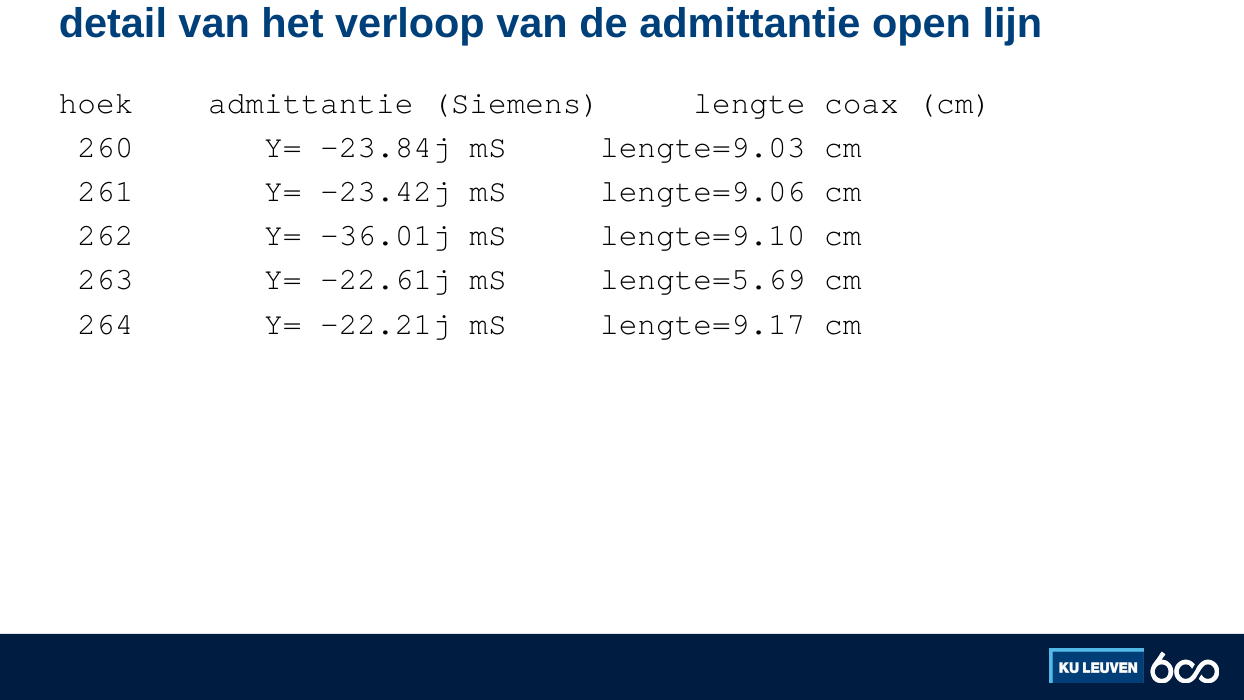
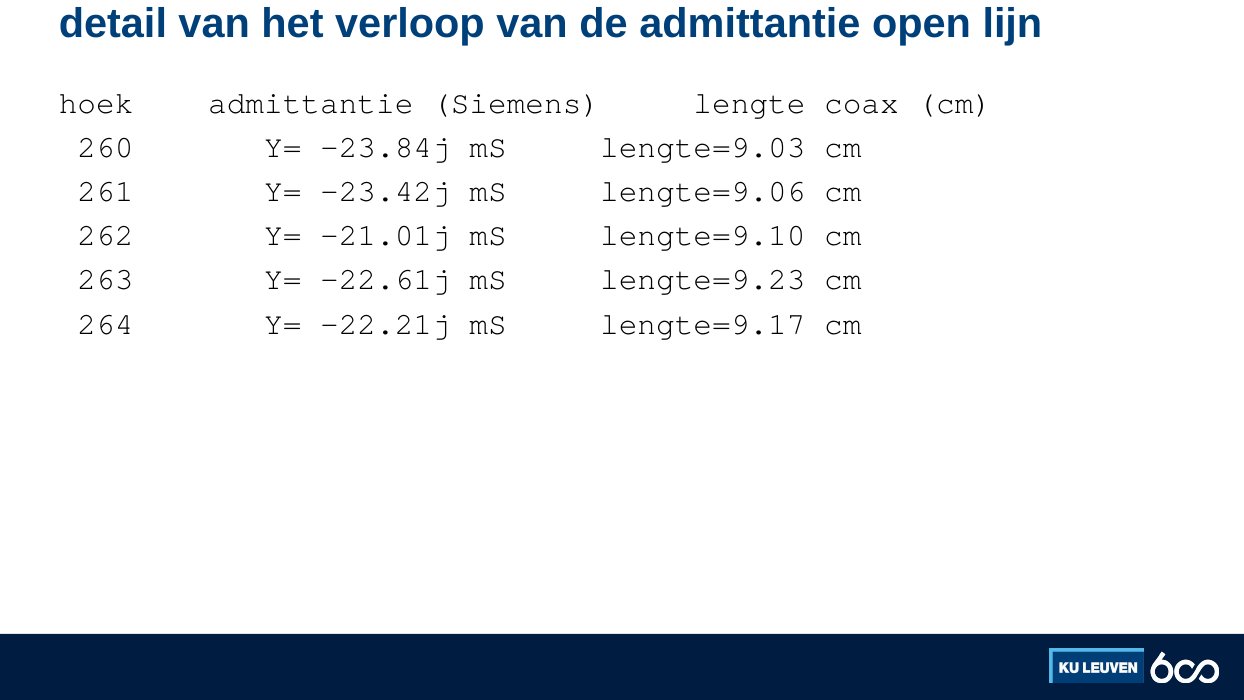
-36.01j: -36.01j -> -21.01j (385, 236)
lengte=5.69: lengte=5.69 -> lengte=9.23 (703, 280)
